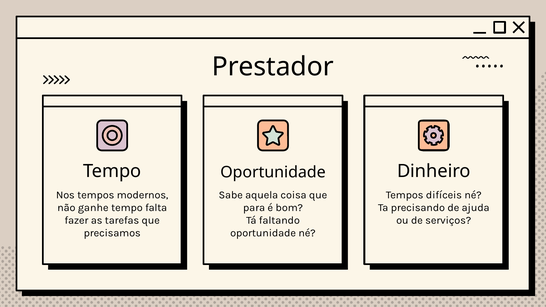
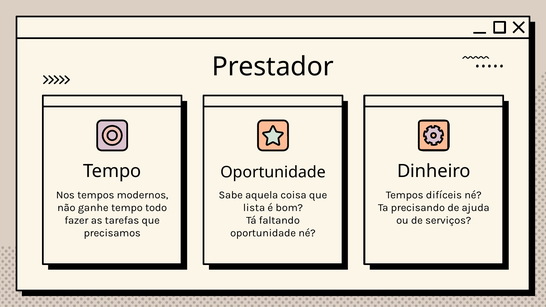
falta: falta -> todo (156, 208)
para: para -> lista (254, 208)
